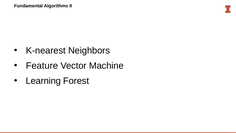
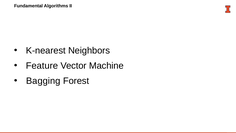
Learning: Learning -> Bagging (43, 81)
